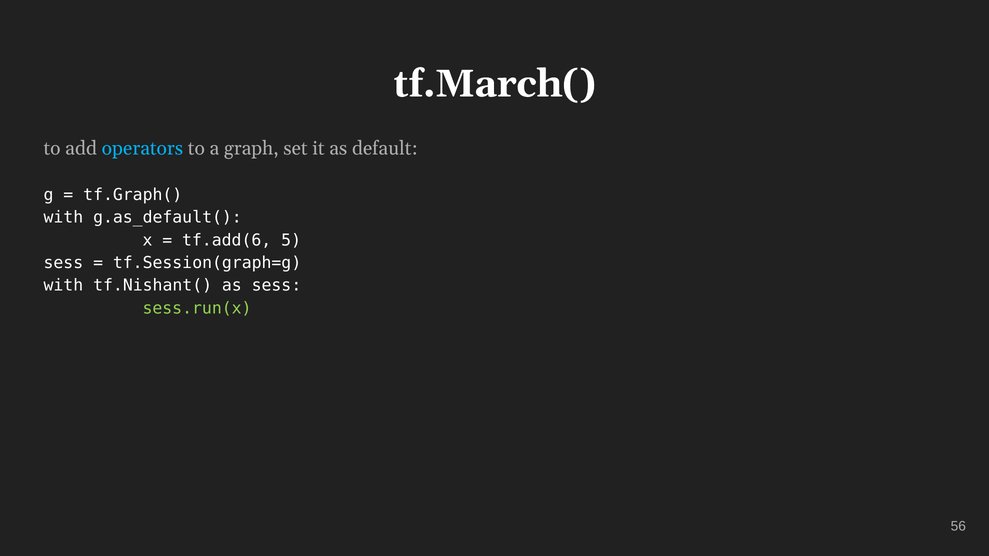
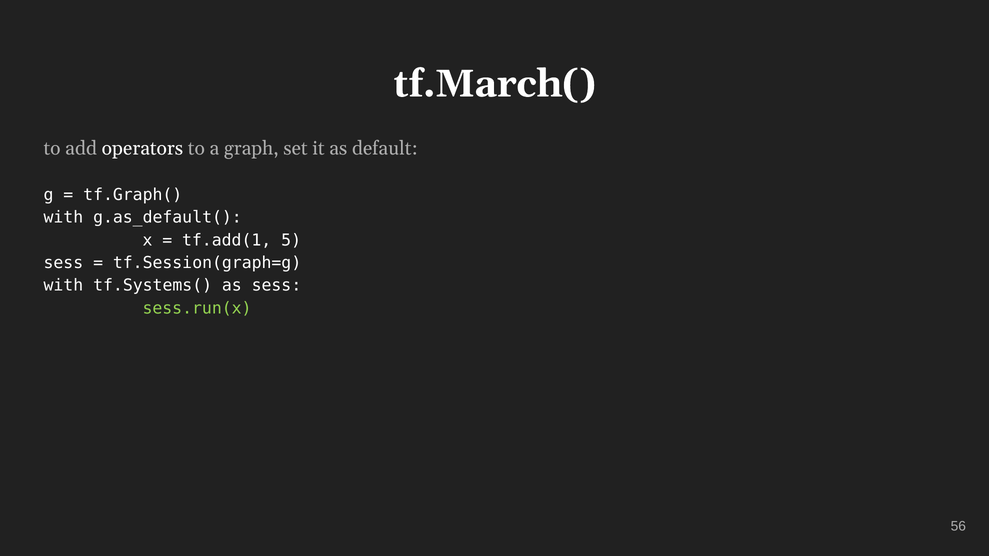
operators colour: light blue -> white (142, 149)
tf.add(6: tf.add(6 -> tf.add(1 (227, 240)
tf.Nishant(: tf.Nishant( -> tf.Systems( (153, 286)
